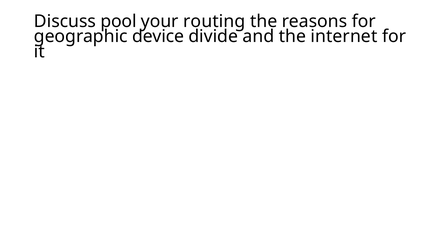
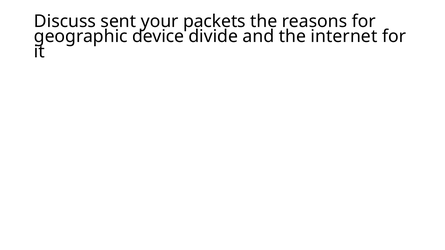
pool: pool -> sent (118, 21)
routing: routing -> packets (214, 21)
